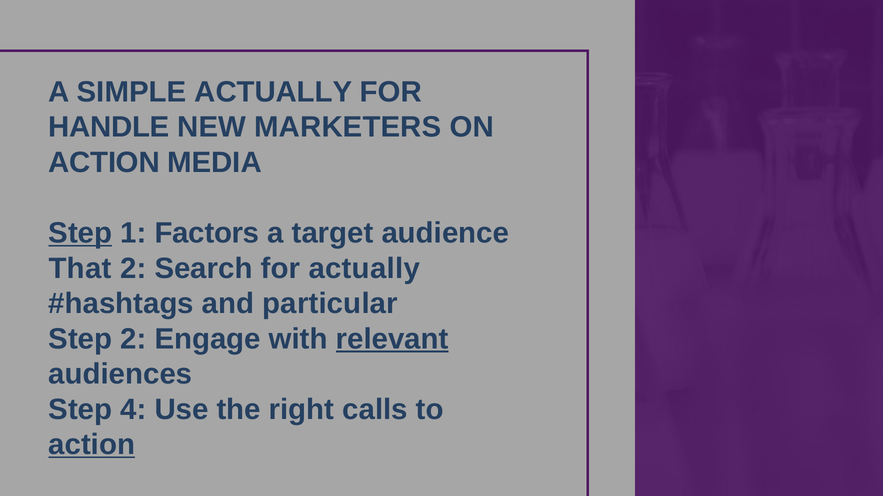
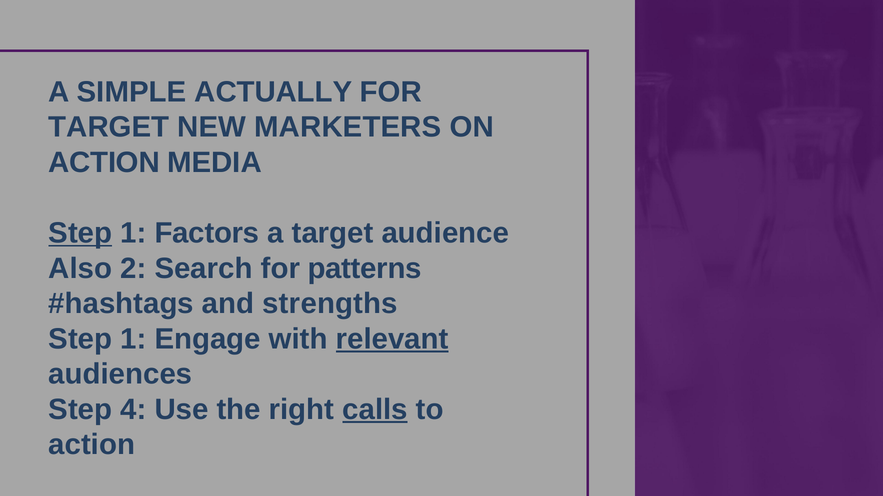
HANDLE: HANDLE -> TARGET (109, 127)
That: That -> Also (80, 269)
for actually: actually -> patterns (365, 269)
particular: particular -> strengths (330, 304)
2: 2 -> 1 (133, 339)
calls underline: none -> present (375, 410)
action underline: present -> none (92, 445)
